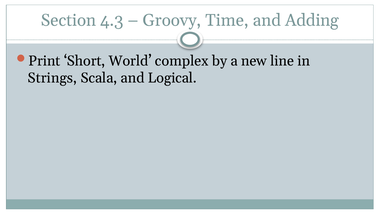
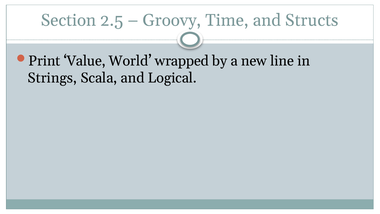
4.3: 4.3 -> 2.5 (112, 20)
Adding: Adding -> Structs (312, 20)
Short: Short -> Value (85, 61)
complex: complex -> wrapped (182, 61)
